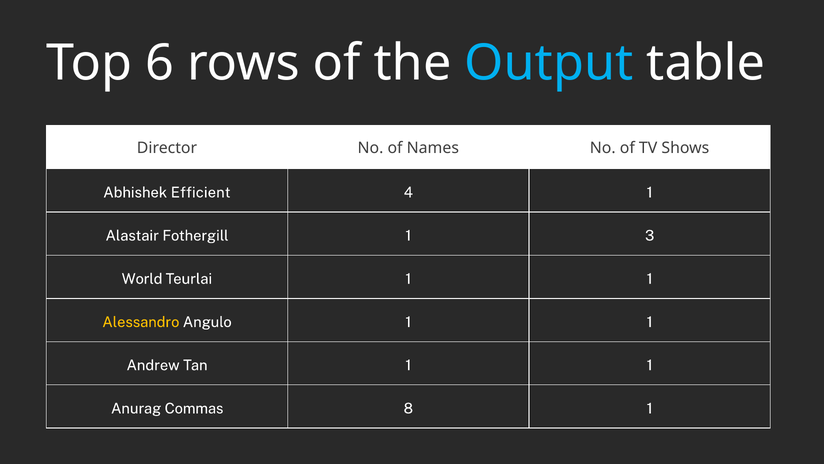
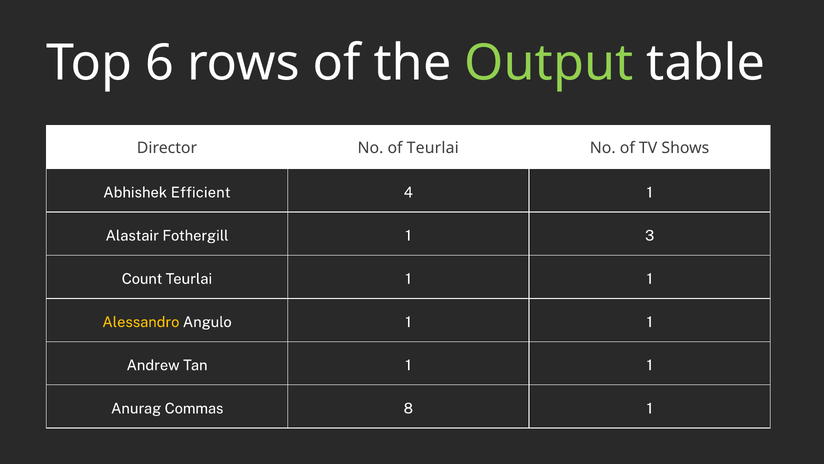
Output colour: light blue -> light green (549, 63)
of Names: Names -> Teurlai (433, 148)
World: World -> Count (142, 279)
